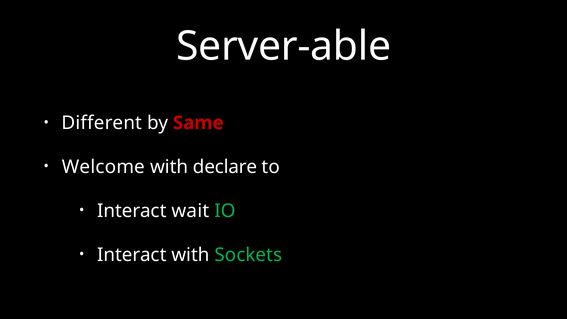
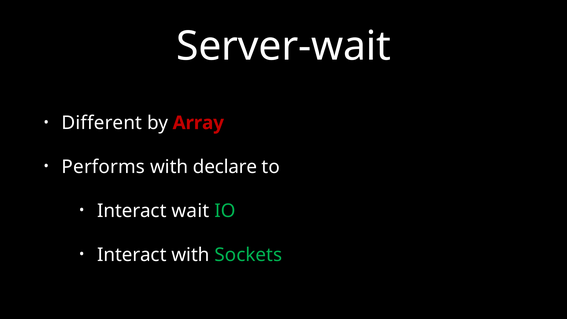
Server-able: Server-able -> Server-wait (284, 46)
Same: Same -> Array (198, 123)
Welcome: Welcome -> Performs (103, 167)
